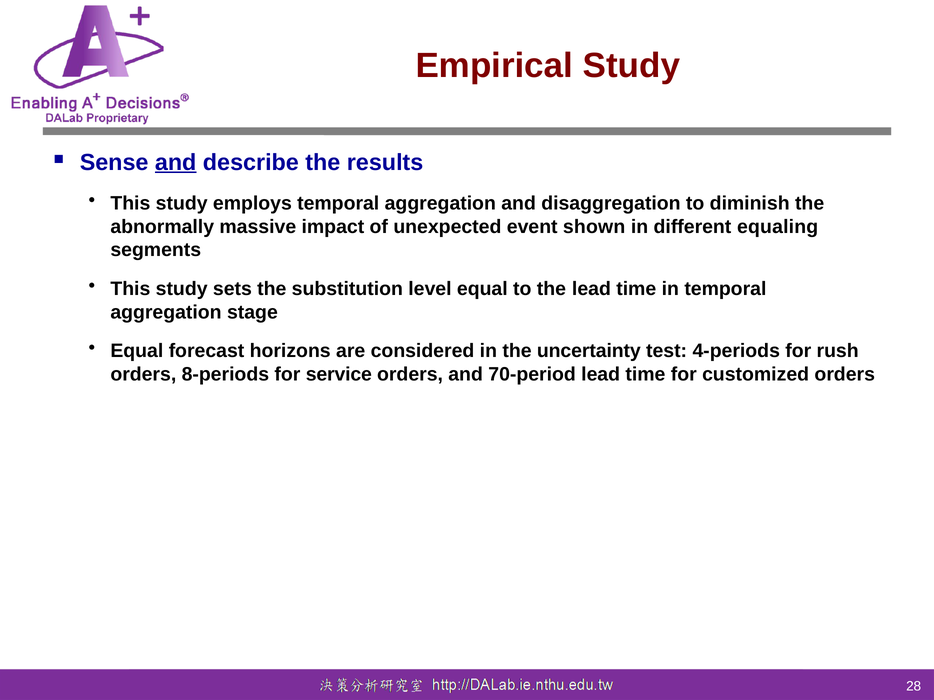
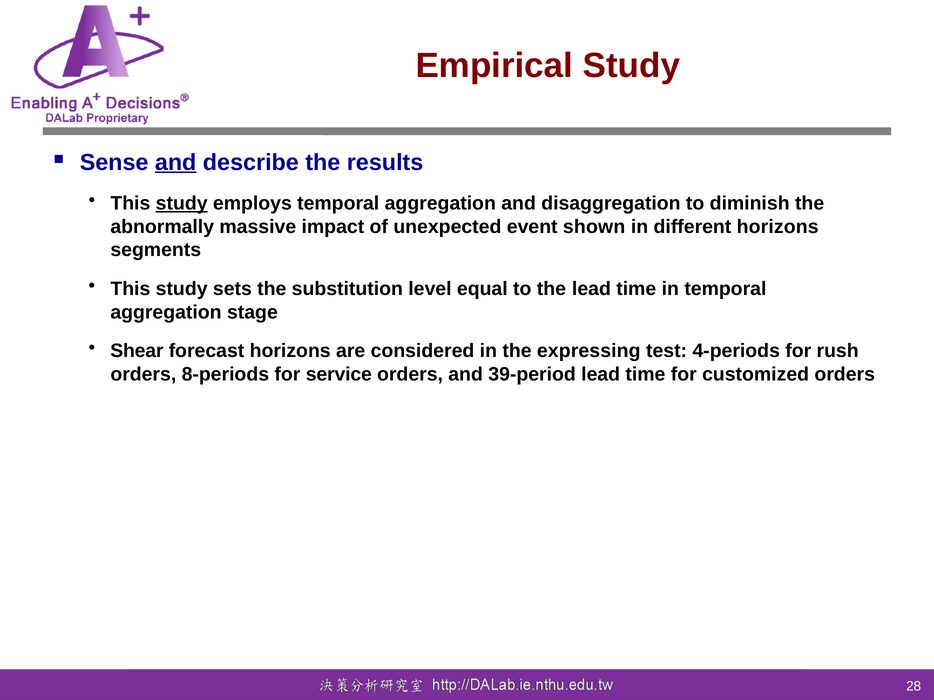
study underline: none -> present (182, 203)
different equaling: equaling -> horizons (778, 227)
Equal: Equal -> Shear (137, 351)
uncertainty: uncertainty -> expressing (589, 351)
70-period: 70-period -> 39-period (532, 375)
